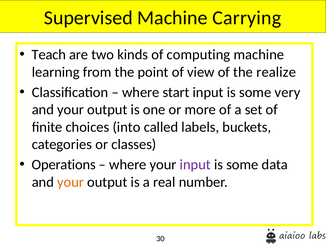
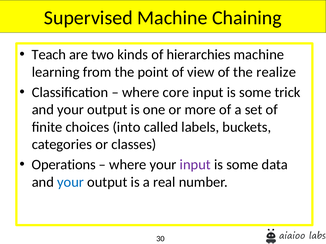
Carrying: Carrying -> Chaining (247, 18)
computing: computing -> hierarchies (199, 55)
start: start -> core (176, 93)
very: very -> trick (288, 93)
your colour: orange -> blue (71, 182)
